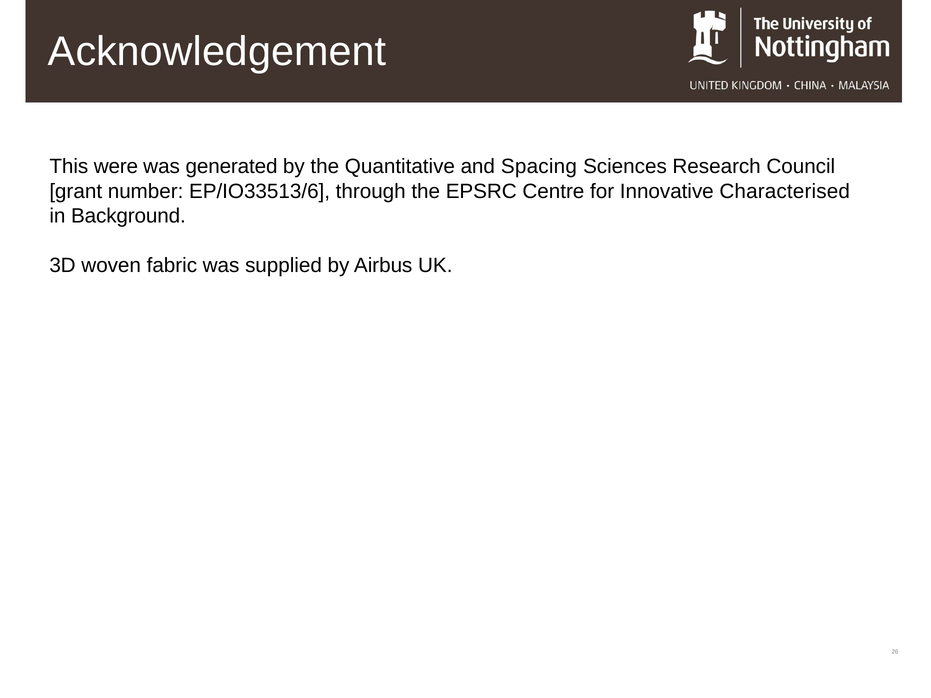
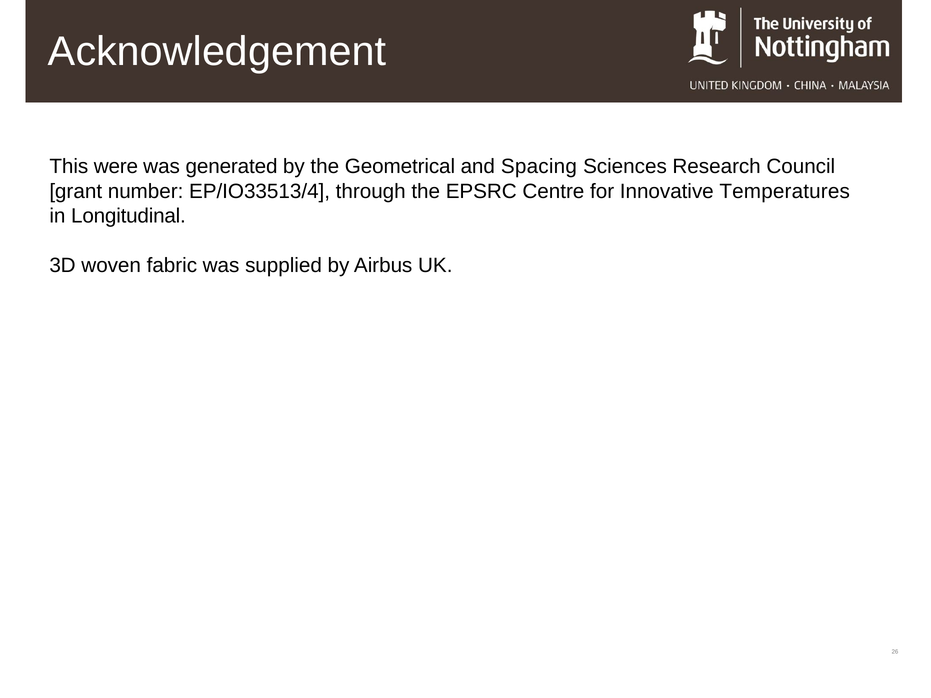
Quantitative: Quantitative -> Geometrical (400, 166)
EP/IO33513/6: EP/IO33513/6 -> EP/IO33513/4 (260, 191)
Characterised: Characterised -> Temperatures (785, 191)
Background: Background -> Longitudinal (128, 216)
